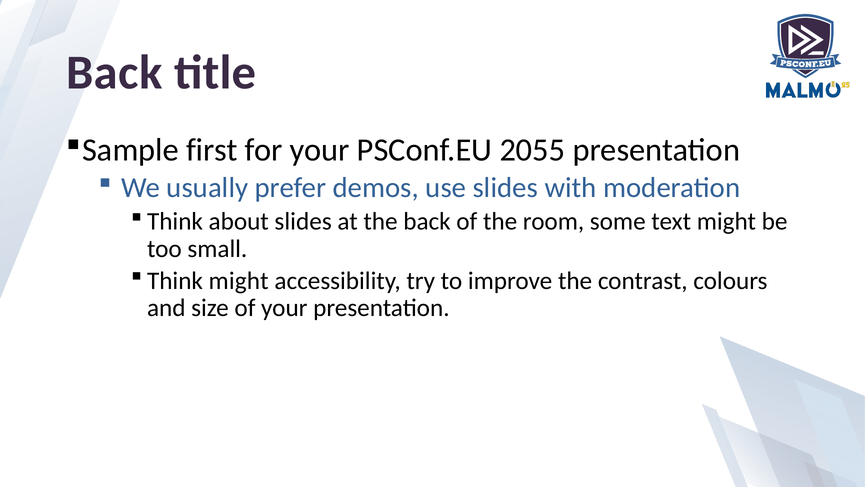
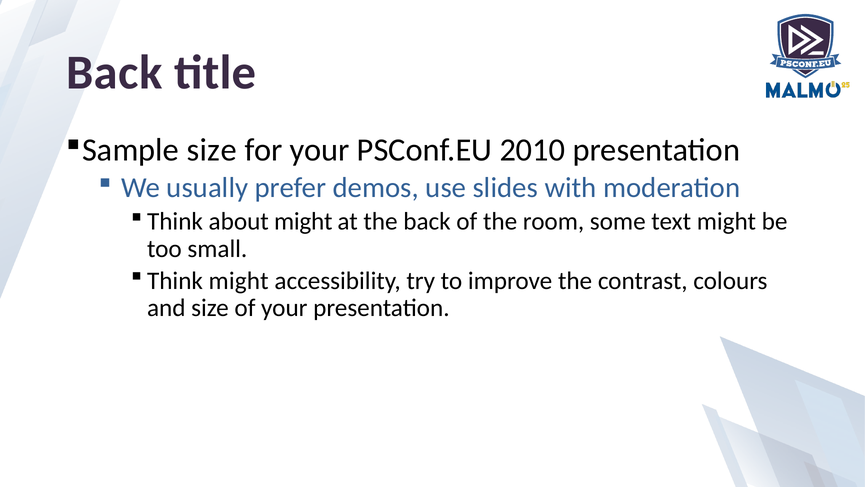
Sample first: first -> size (212, 150)
2055: 2055 -> 2010 (532, 150)
about slides: slides -> might (303, 221)
